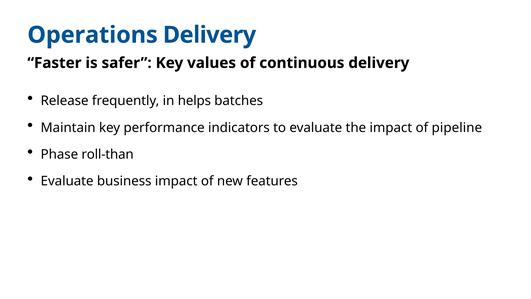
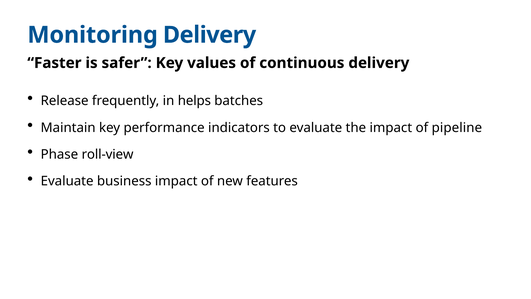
Operations: Operations -> Monitoring (93, 35)
roll-than: roll-than -> roll-view (108, 154)
